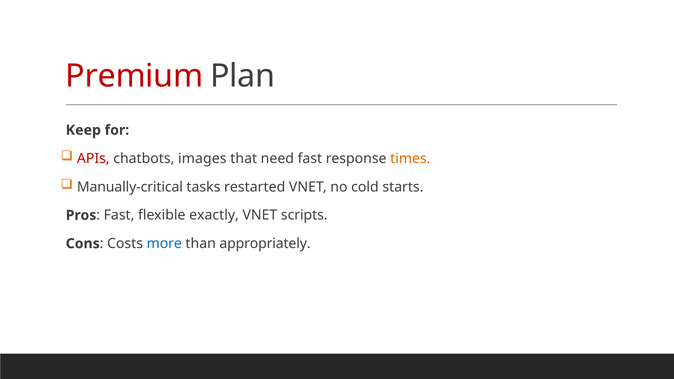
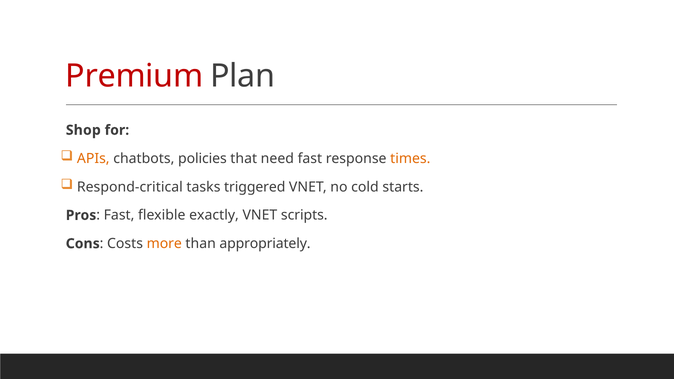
Keep: Keep -> Shop (83, 130)
APIs colour: red -> orange (93, 159)
images: images -> policies (202, 159)
Manually-critical: Manually-critical -> Respond-critical (130, 187)
restarted: restarted -> triggered (255, 187)
more colour: blue -> orange (164, 244)
